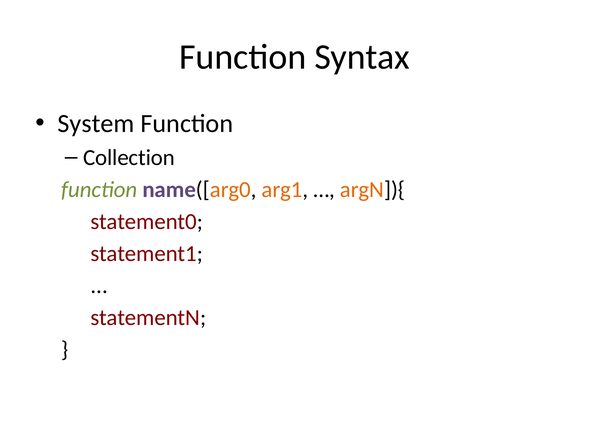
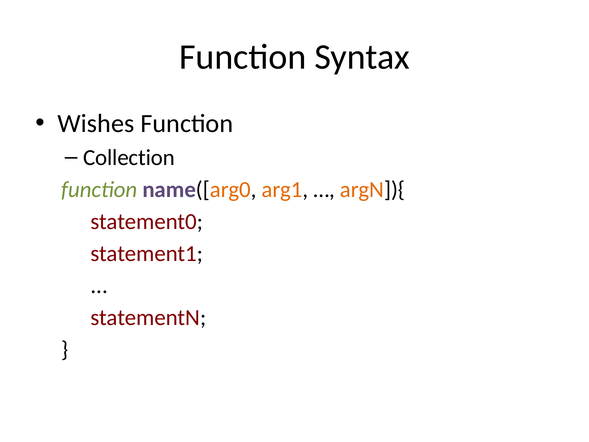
System: System -> Wishes (96, 124)
